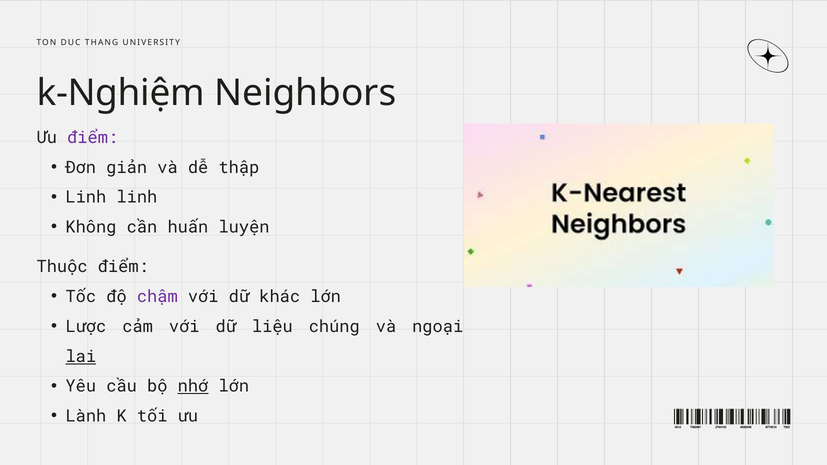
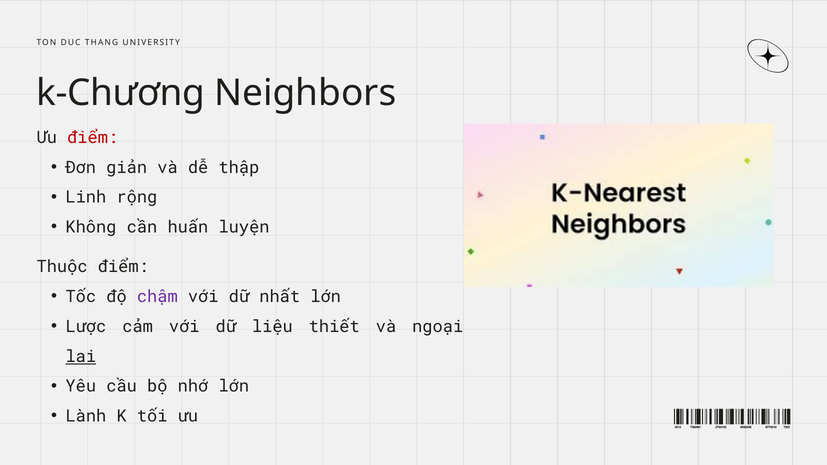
k-Nghiệm: k-Nghiệm -> k-Chương (121, 93)
điểm colour: purple -> red (93, 138)
Linh linh: linh -> rộng (137, 197)
khác: khác -> nhất (280, 297)
chúng: chúng -> thiết (334, 327)
nhớ underline: present -> none (193, 387)
